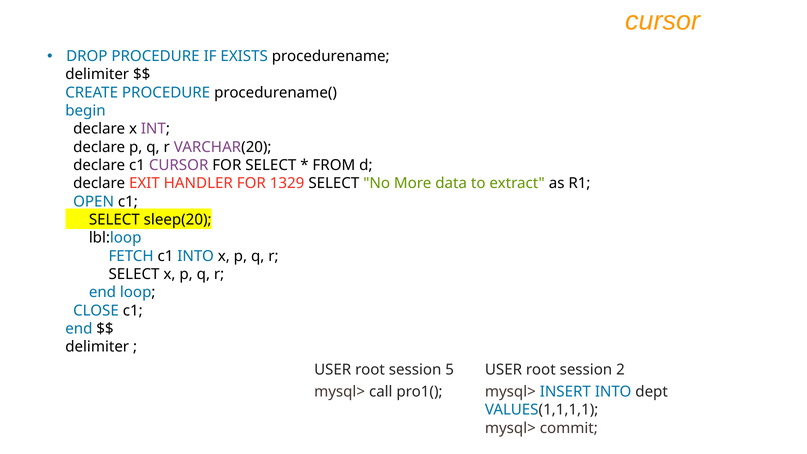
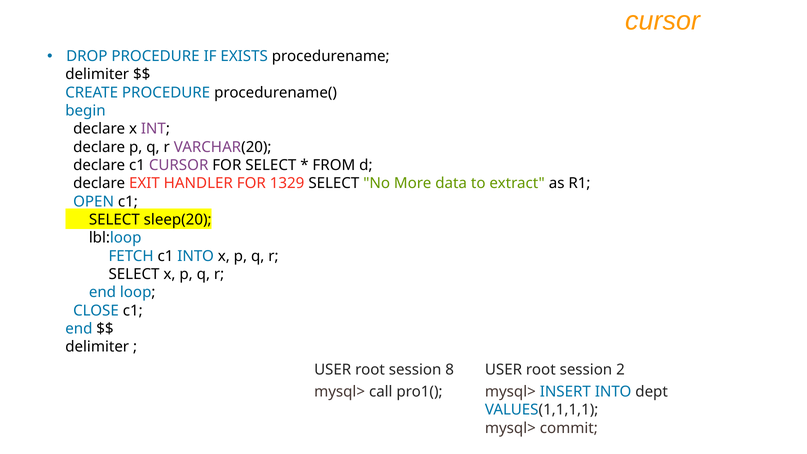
5: 5 -> 8 (450, 370)
